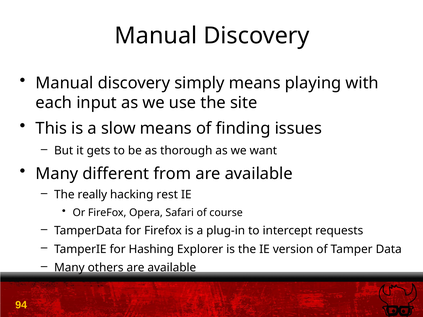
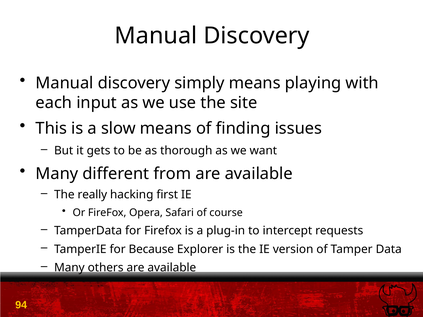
rest: rest -> first (167, 195)
Hashing: Hashing -> Because (151, 249)
